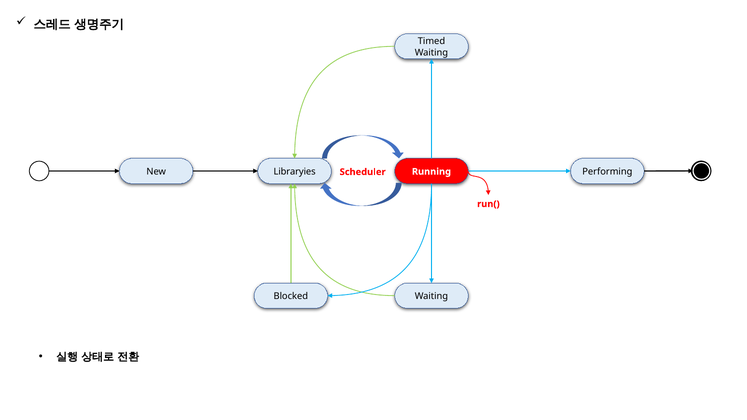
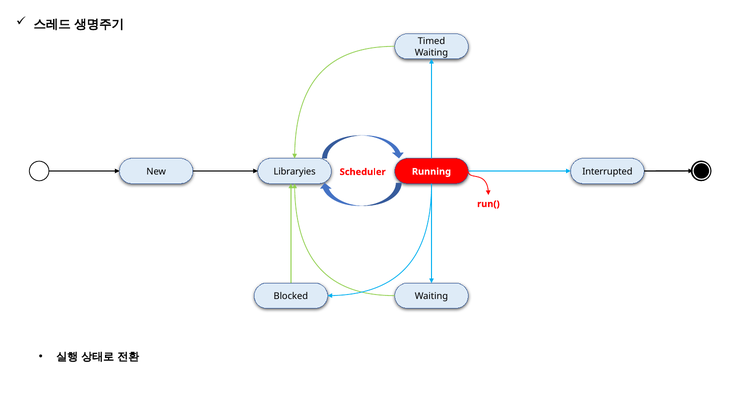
Performing: Performing -> Interrupted (607, 172)
